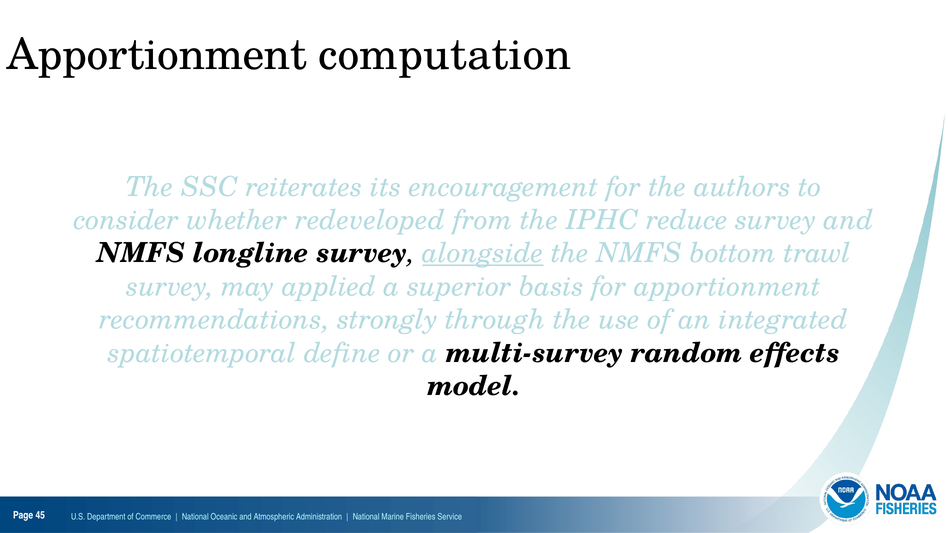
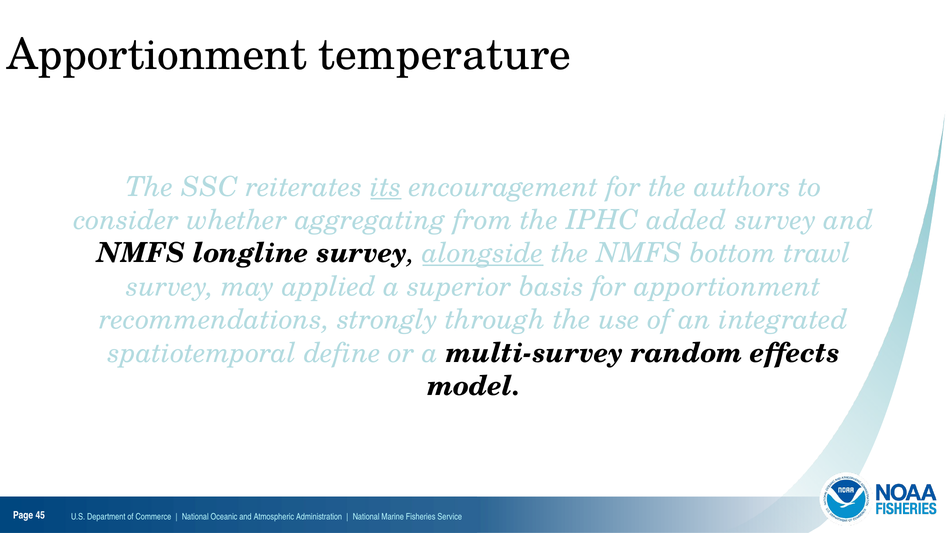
computation: computation -> temperature (445, 55)
its underline: none -> present (386, 187)
redeveloped: redeveloped -> aggregating (370, 220)
reduce: reduce -> added (687, 220)
